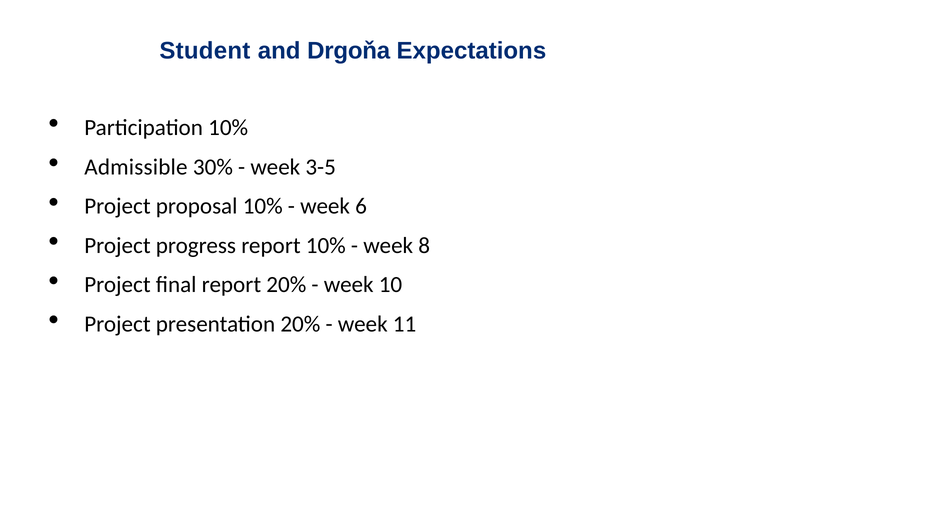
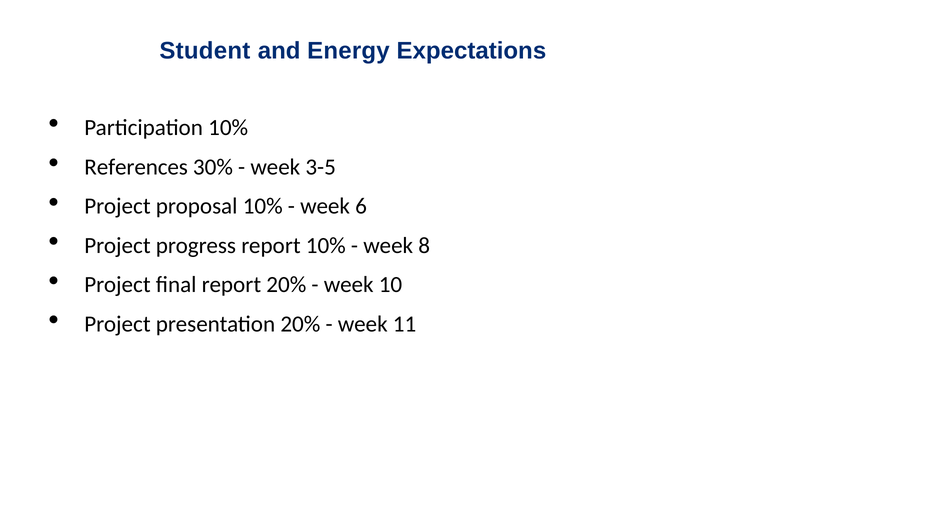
Drgoňa: Drgoňa -> Energy (348, 51)
Admissible: Admissible -> References (136, 167)
